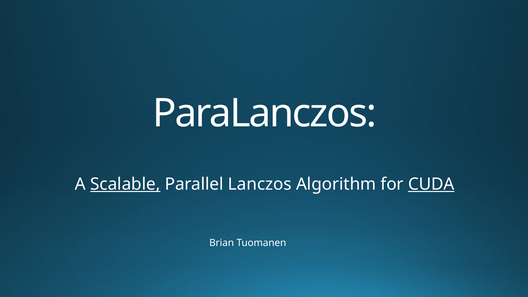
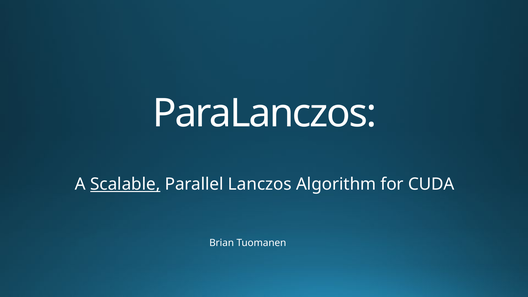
CUDA underline: present -> none (431, 184)
